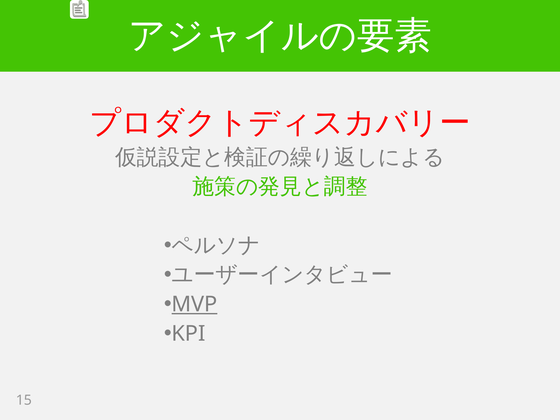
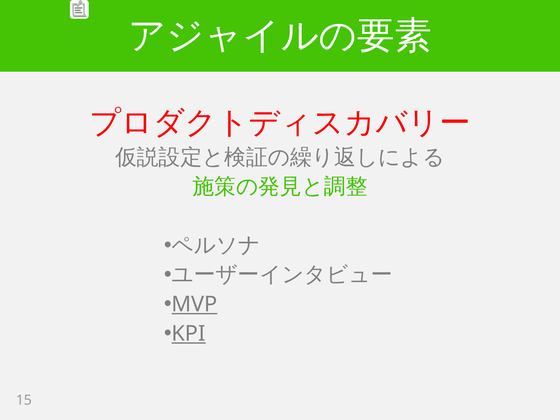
KPI underline: none -> present (189, 334)
